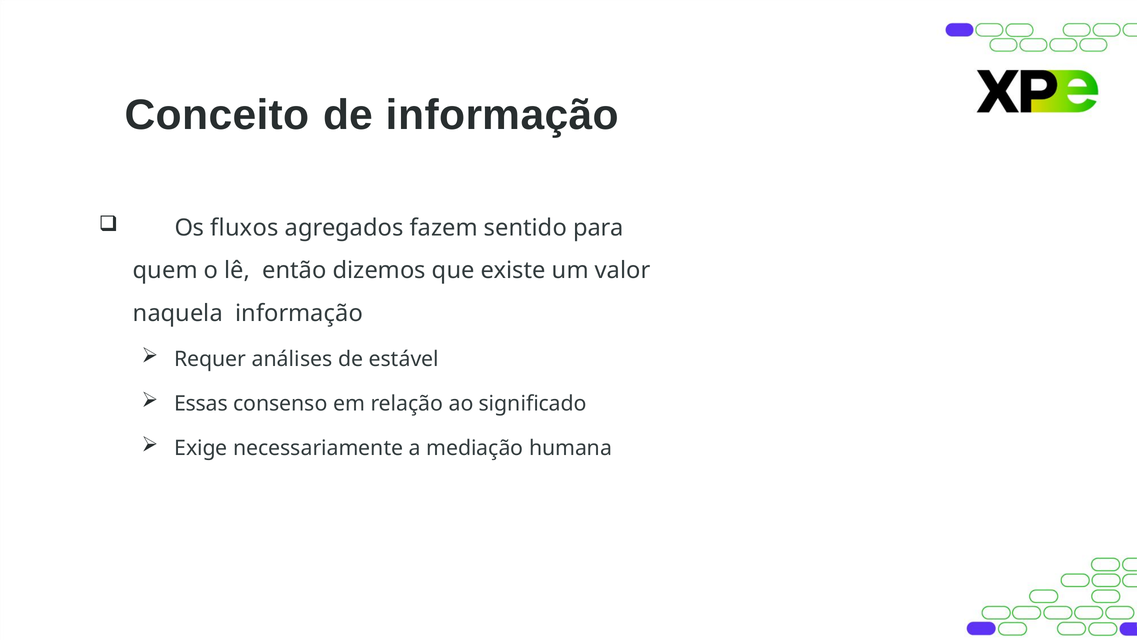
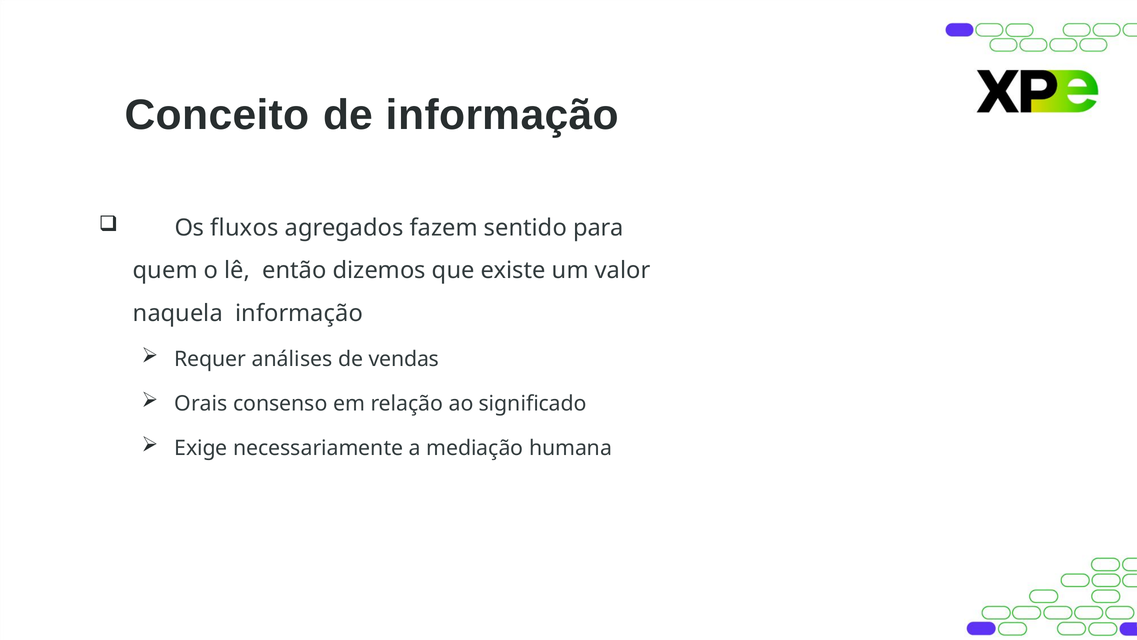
estável: estável -> vendas (404, 359)
Essas: Essas -> Orais (201, 403)
